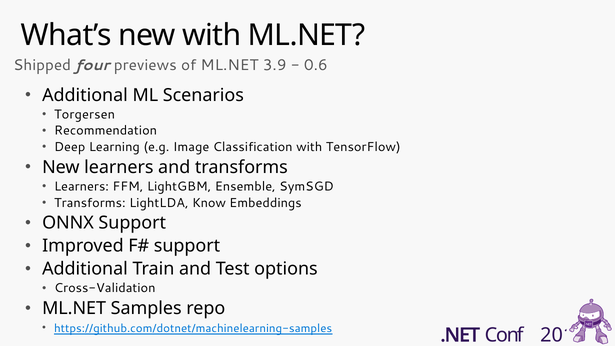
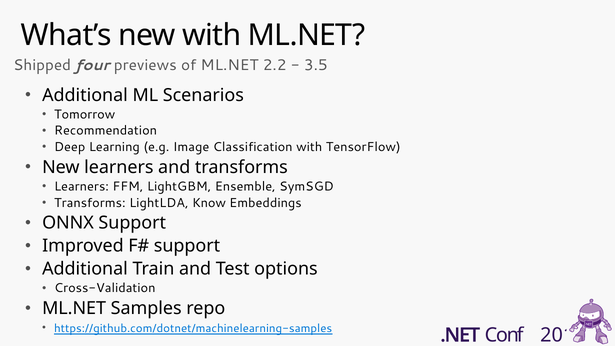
3.9: 3.9 -> 2.2 (275, 65)
0.6: 0.6 -> 3.5 (316, 65)
Torgersen: Torgersen -> Tomorrow (85, 114)
